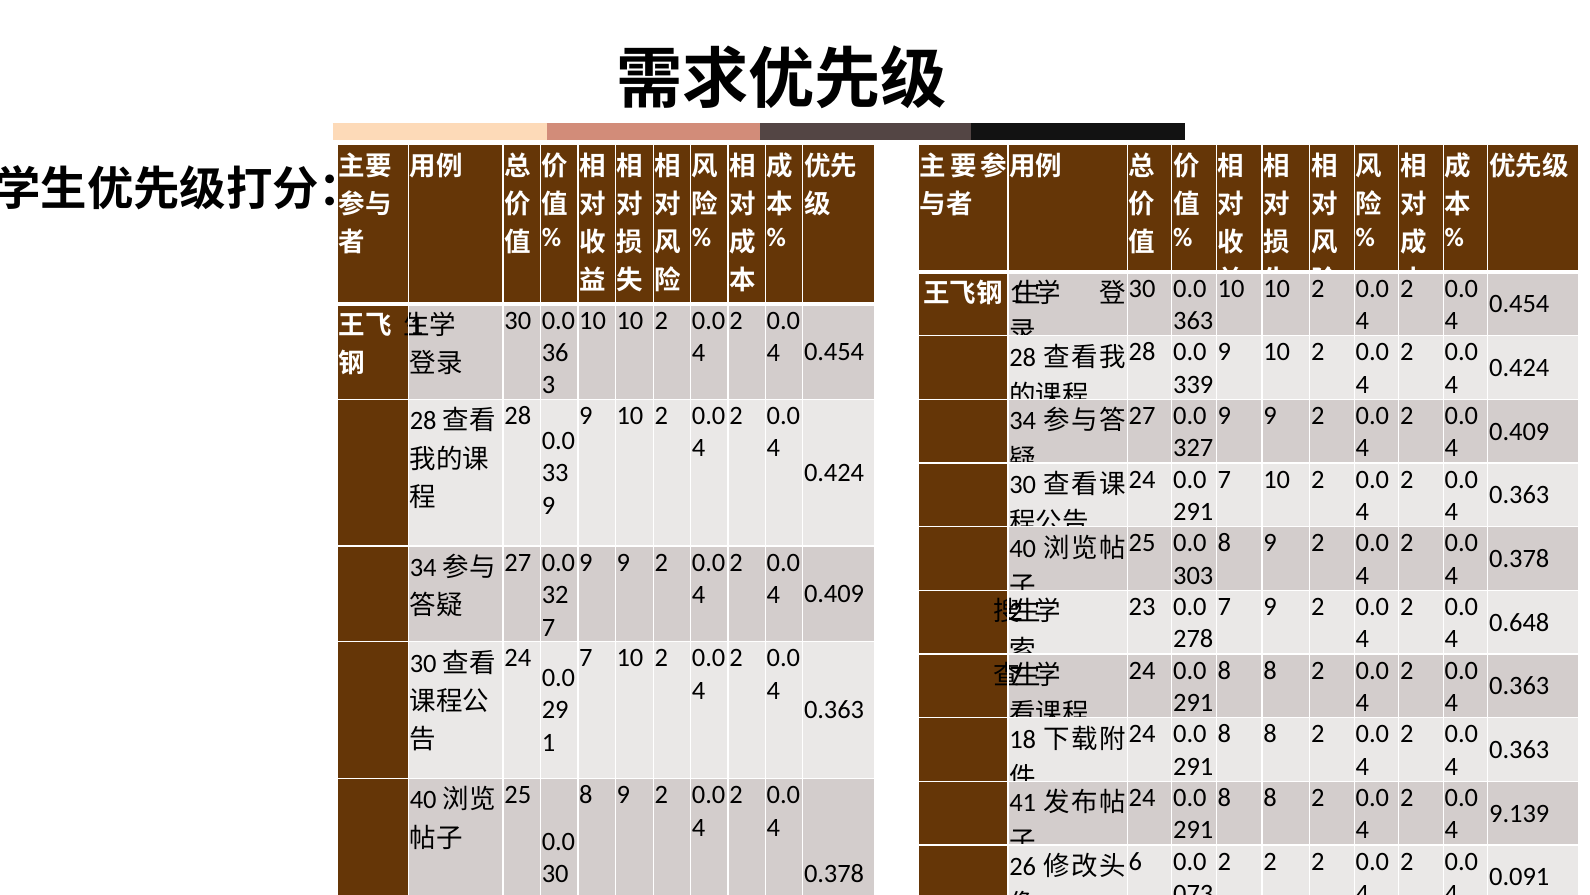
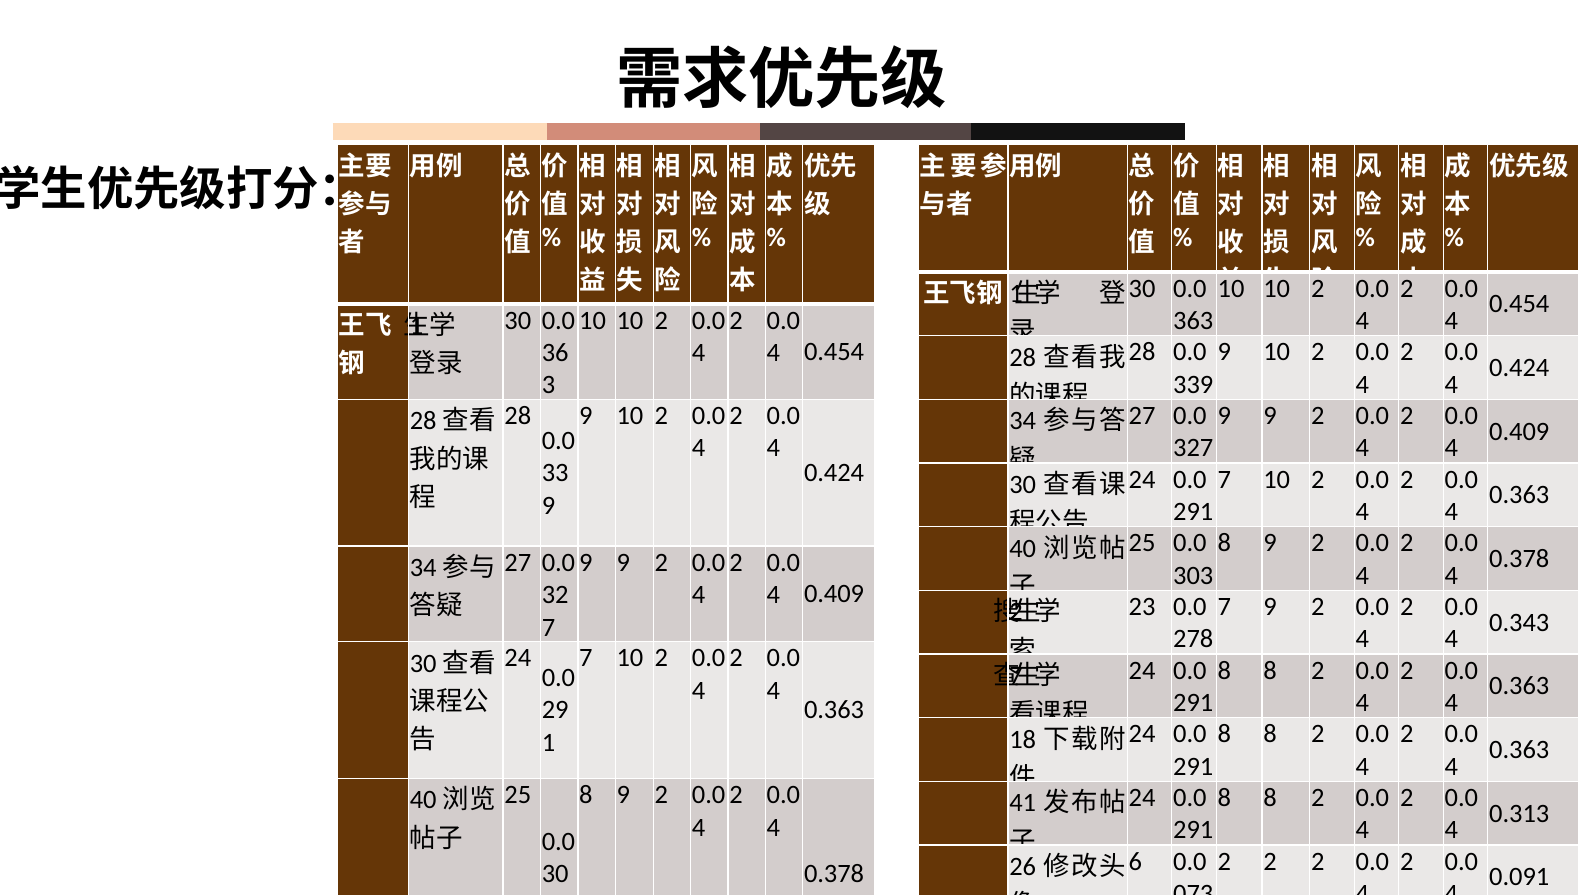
0.648: 0.648 -> 0.343 (1519, 622)
9.139: 9.139 -> 0.313 (1519, 813)
